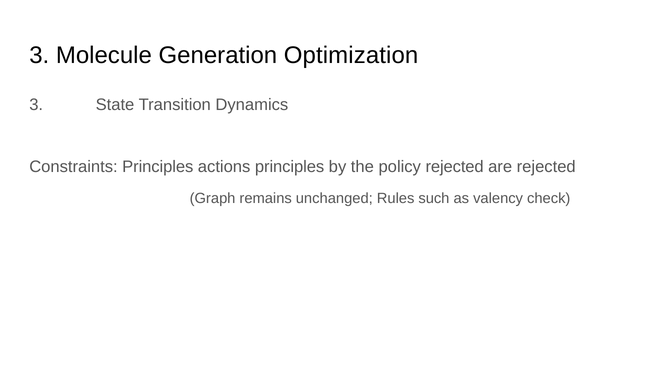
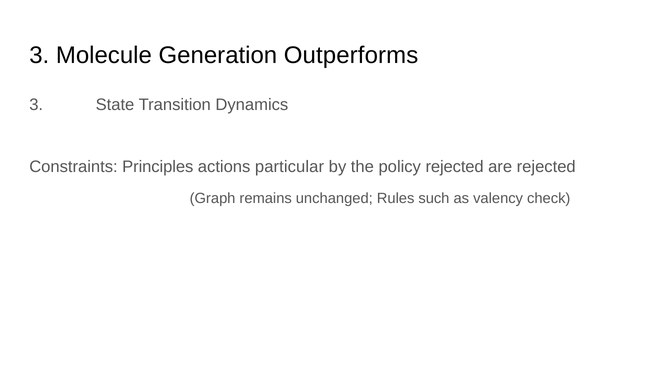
Optimization: Optimization -> Outperforms (351, 55)
actions principles: principles -> particular (289, 166)
